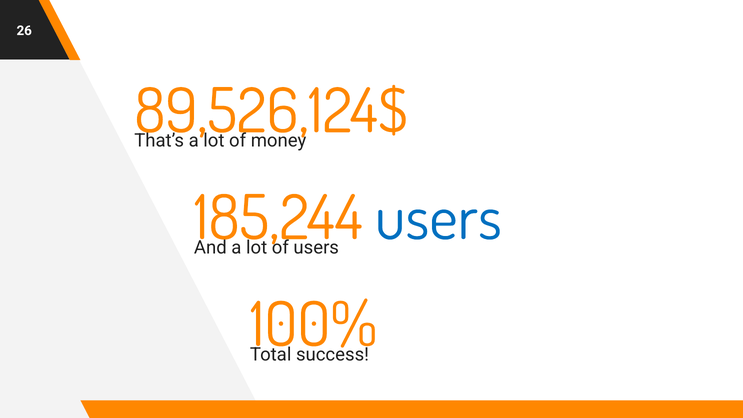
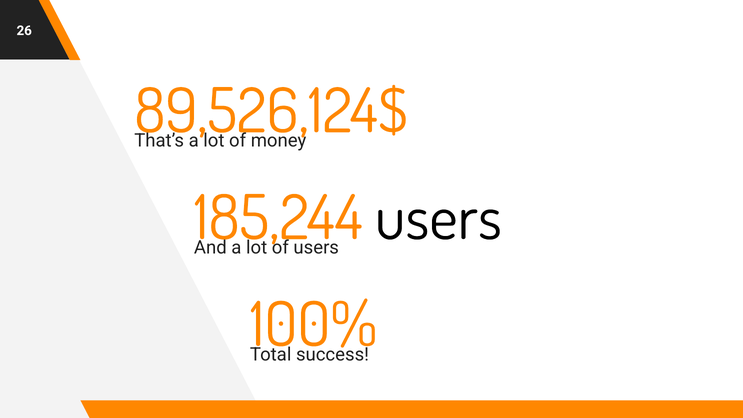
users colour: blue -> black (438, 219)
